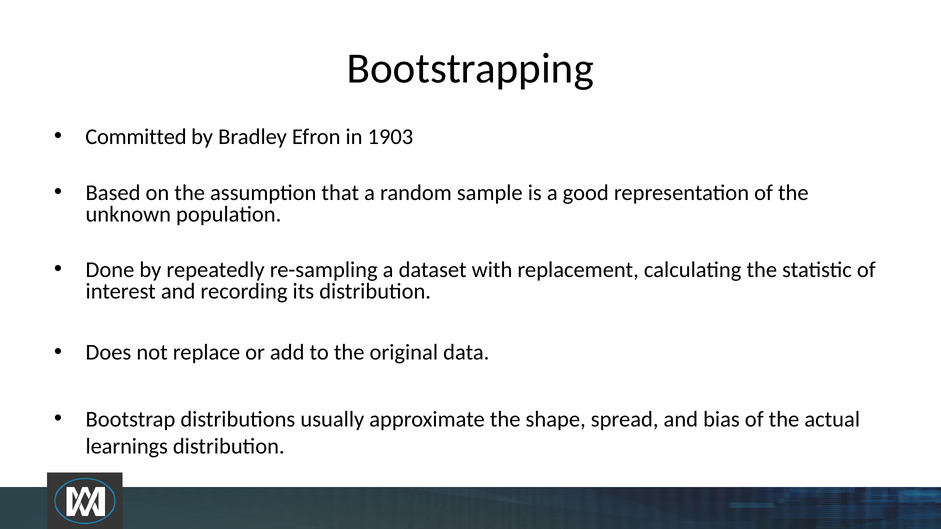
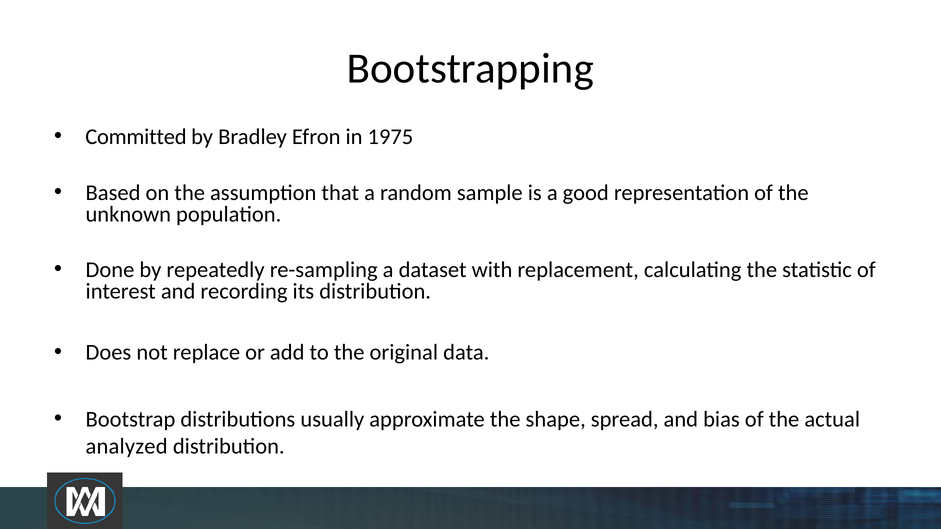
1903: 1903 -> 1975 (390, 137)
learnings: learnings -> analyzed (127, 446)
